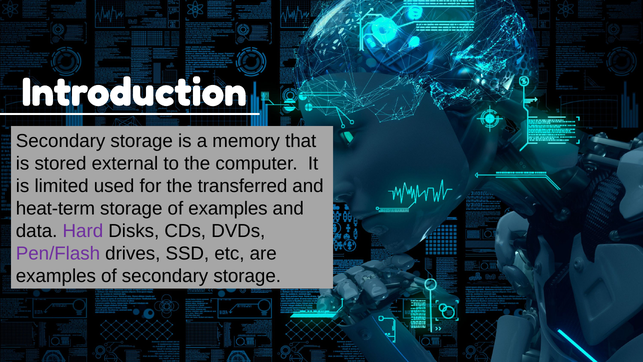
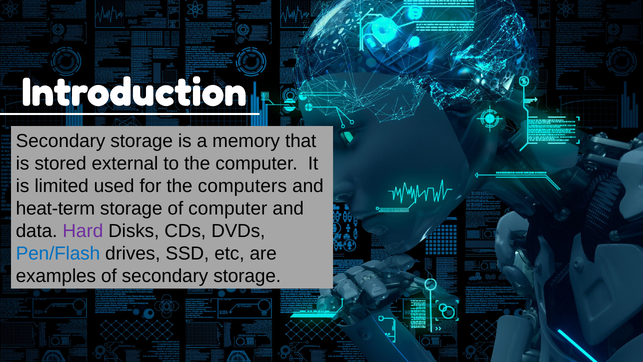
transferred: transferred -> computers (242, 186)
of examples: examples -> computer (228, 208)
Pen/Flash colour: purple -> blue (58, 253)
